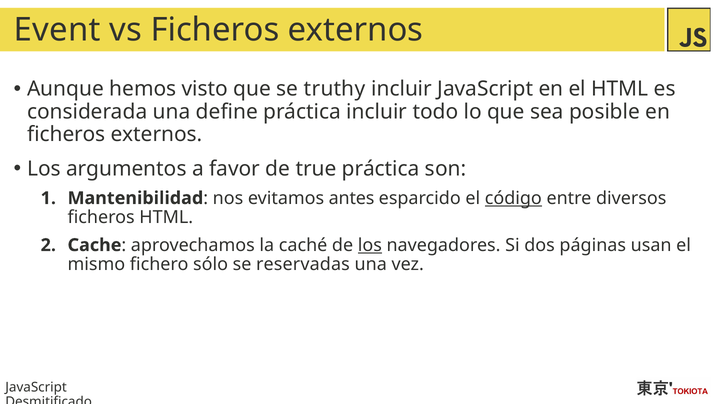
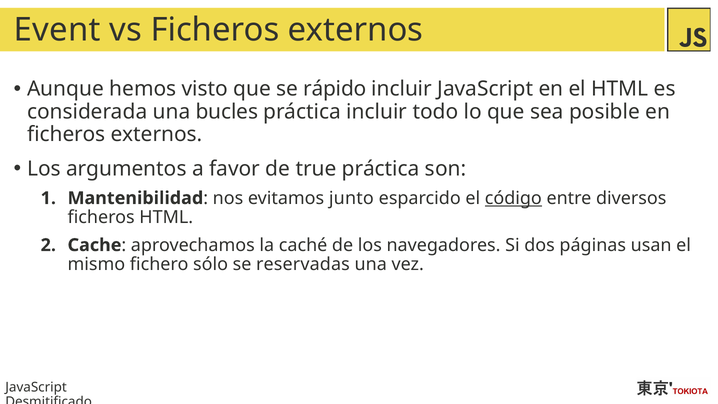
truthy: truthy -> rápido (335, 89)
define: define -> bucles (227, 112)
antes: antes -> junto (351, 198)
los underline: present -> none (370, 245)
